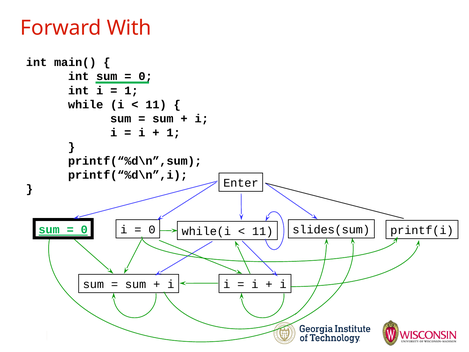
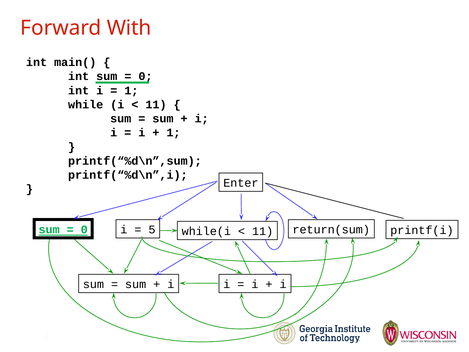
0: 0 -> 5 (152, 229)
slides(sum: slides(sum -> return(sum (331, 229)
